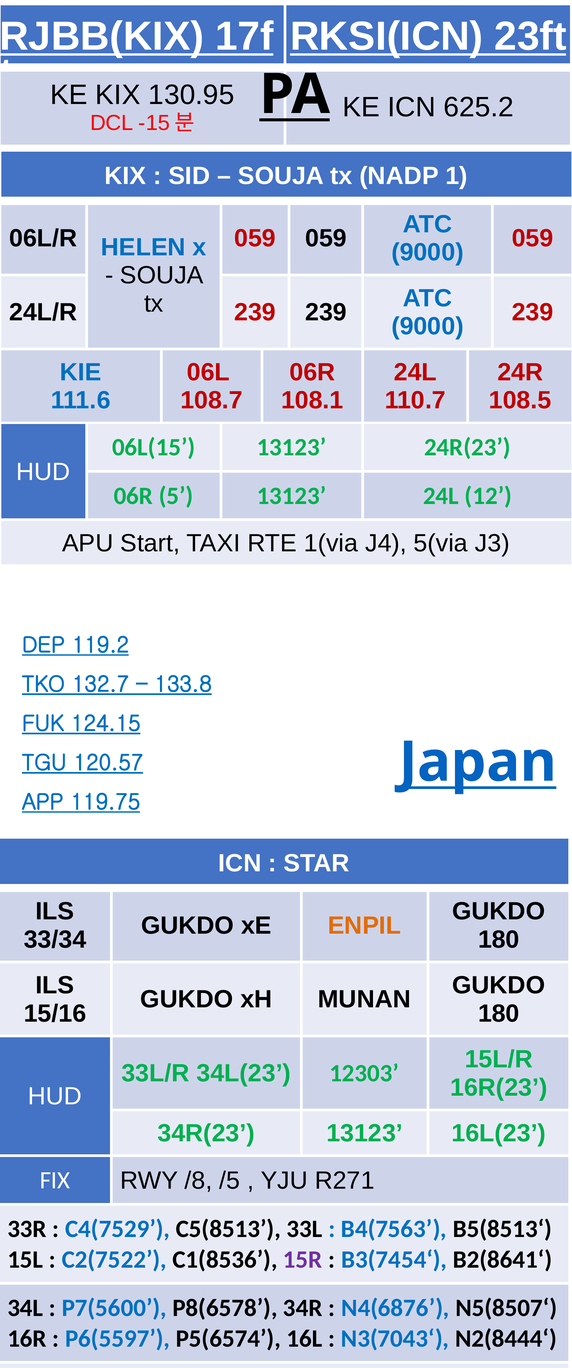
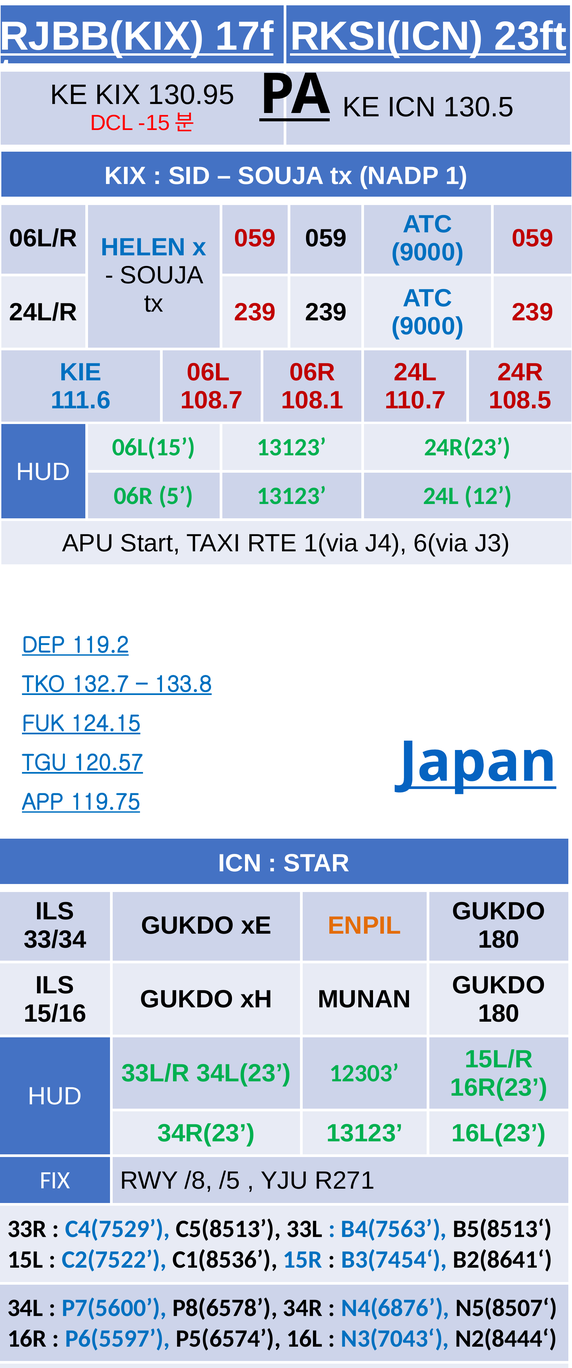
625.2: 625.2 -> 130.5 (479, 107)
5(via: 5(via -> 6(via (441, 543)
15R colour: purple -> blue (303, 1260)
